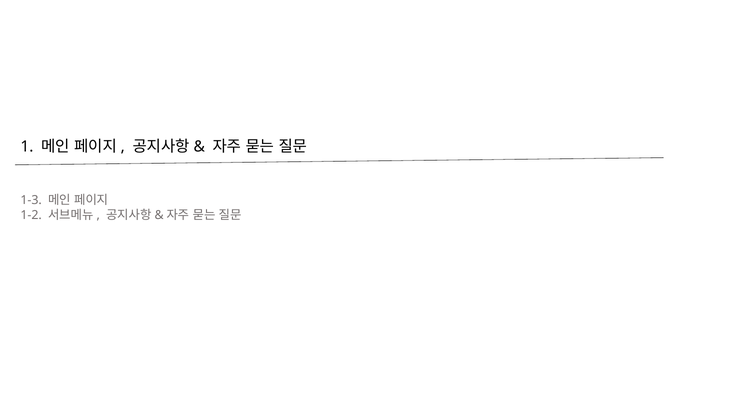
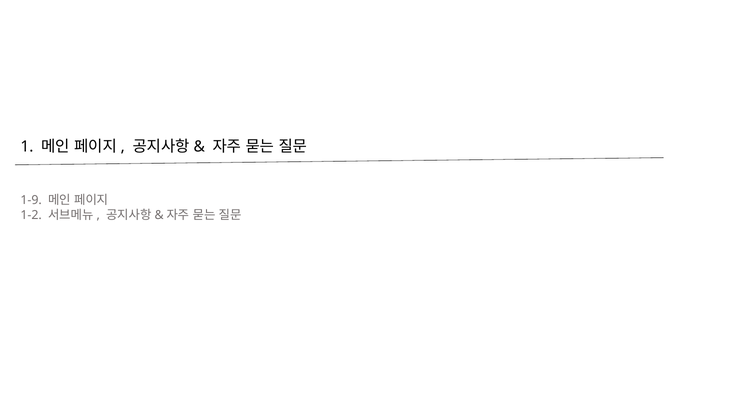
1-3: 1-3 -> 1-9 (31, 200)
